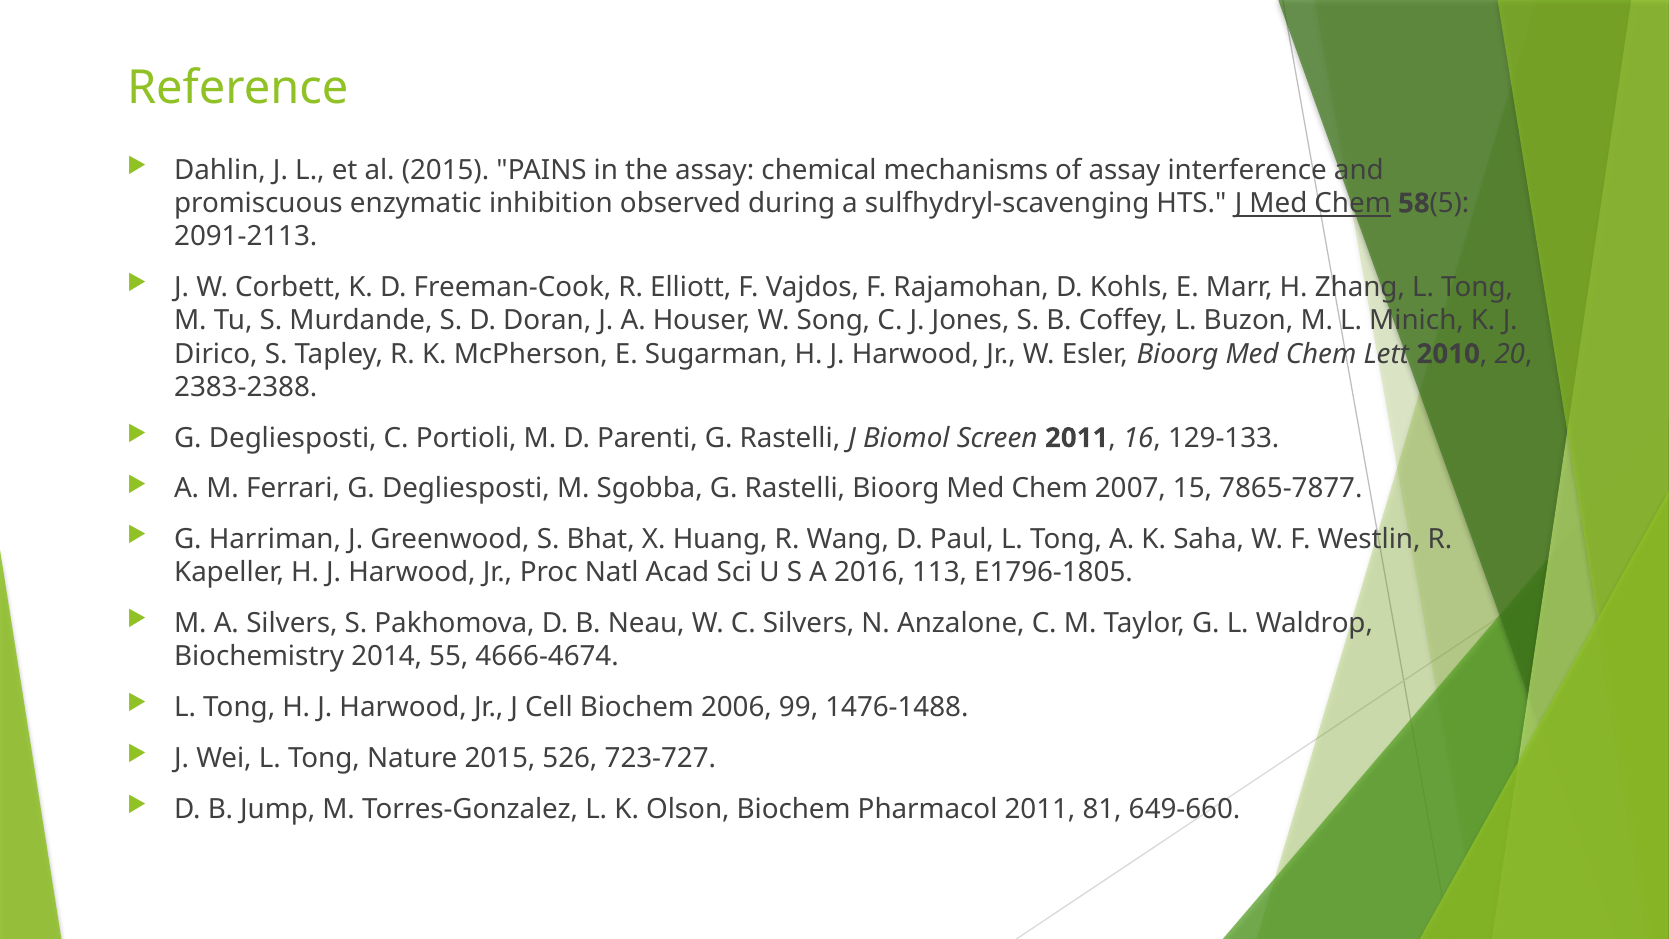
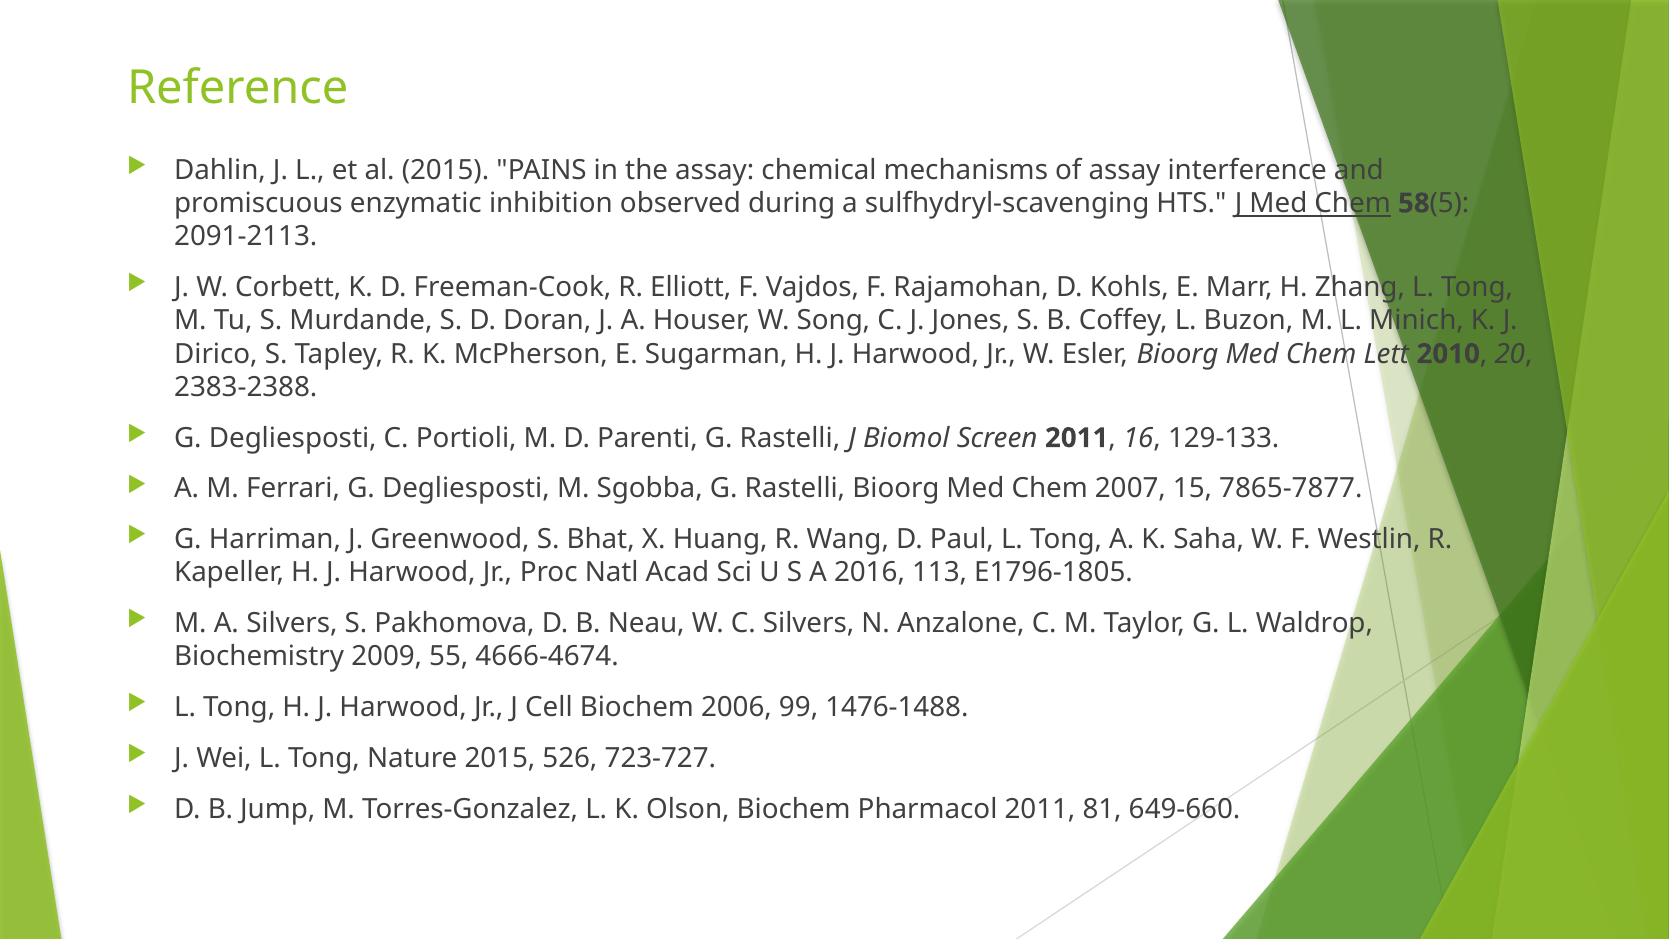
2014: 2014 -> 2009 (387, 657)
